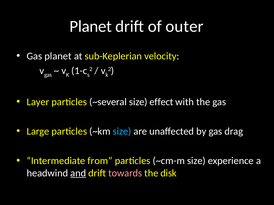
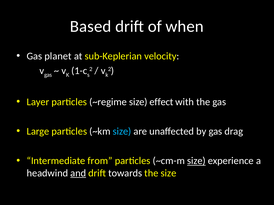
Planet: Planet -> Based (91, 27)
outer: outer -> when (185, 27)
~several: ~several -> ~regime (108, 102)
size underline: none -> present (196, 161)
towards colour: pink -> white (125, 174)
the disk: disk -> size (168, 174)
